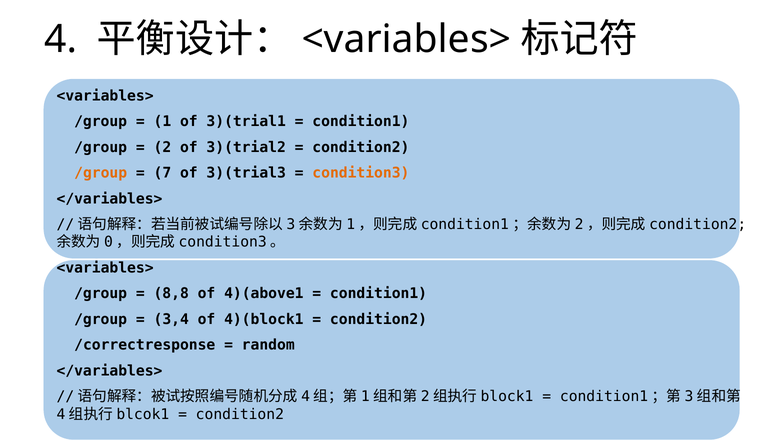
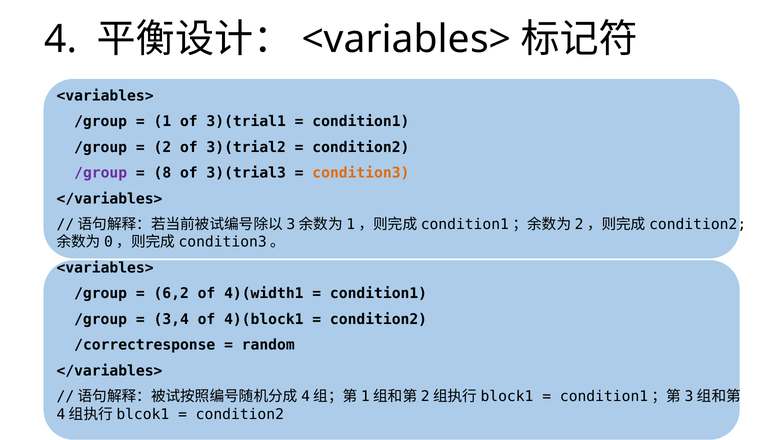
/group colour: orange -> purple (101, 173)
7: 7 -> 8 (162, 173)
8,8: 8,8 -> 6,2 (171, 293)
4)(above1: 4)(above1 -> 4)(width1 (264, 293)
